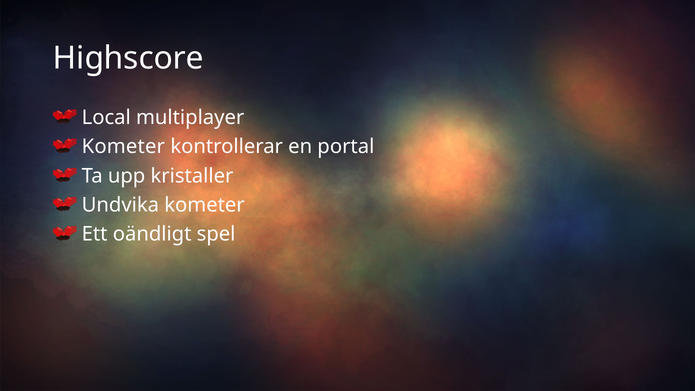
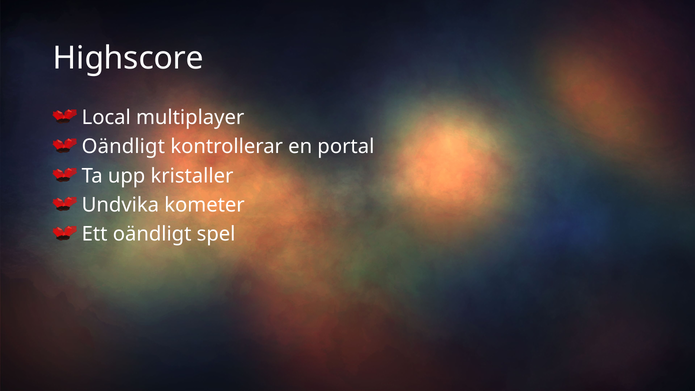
Kometer: Kometer -> Oändligt (123, 147)
